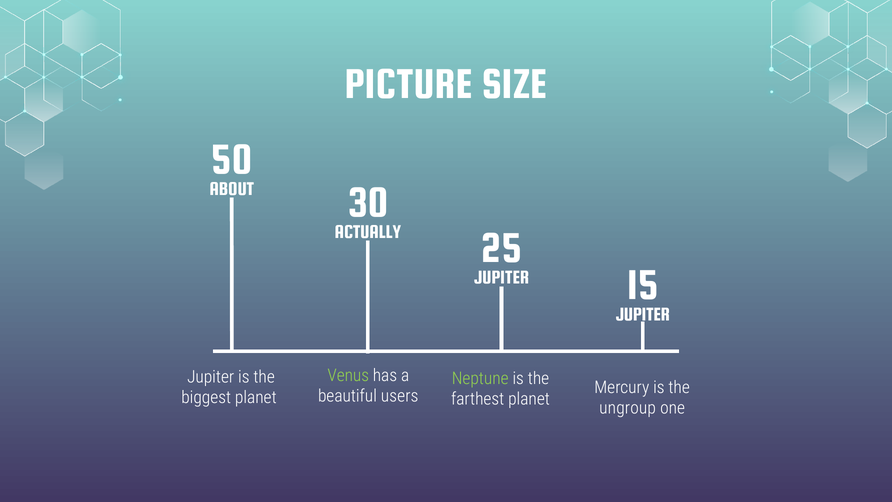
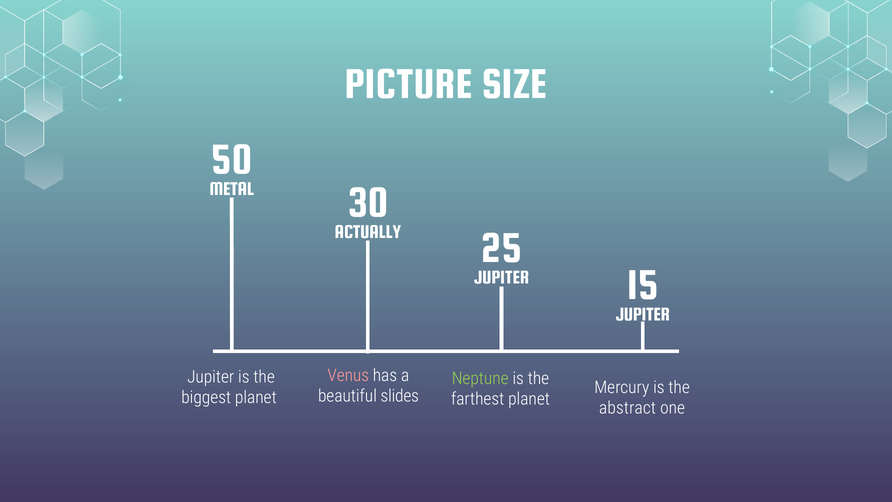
ABOUT: ABOUT -> METAL (232, 189)
Venus colour: light green -> pink (348, 375)
users: users -> slides (400, 396)
ungroup: ungroup -> abstract (628, 408)
